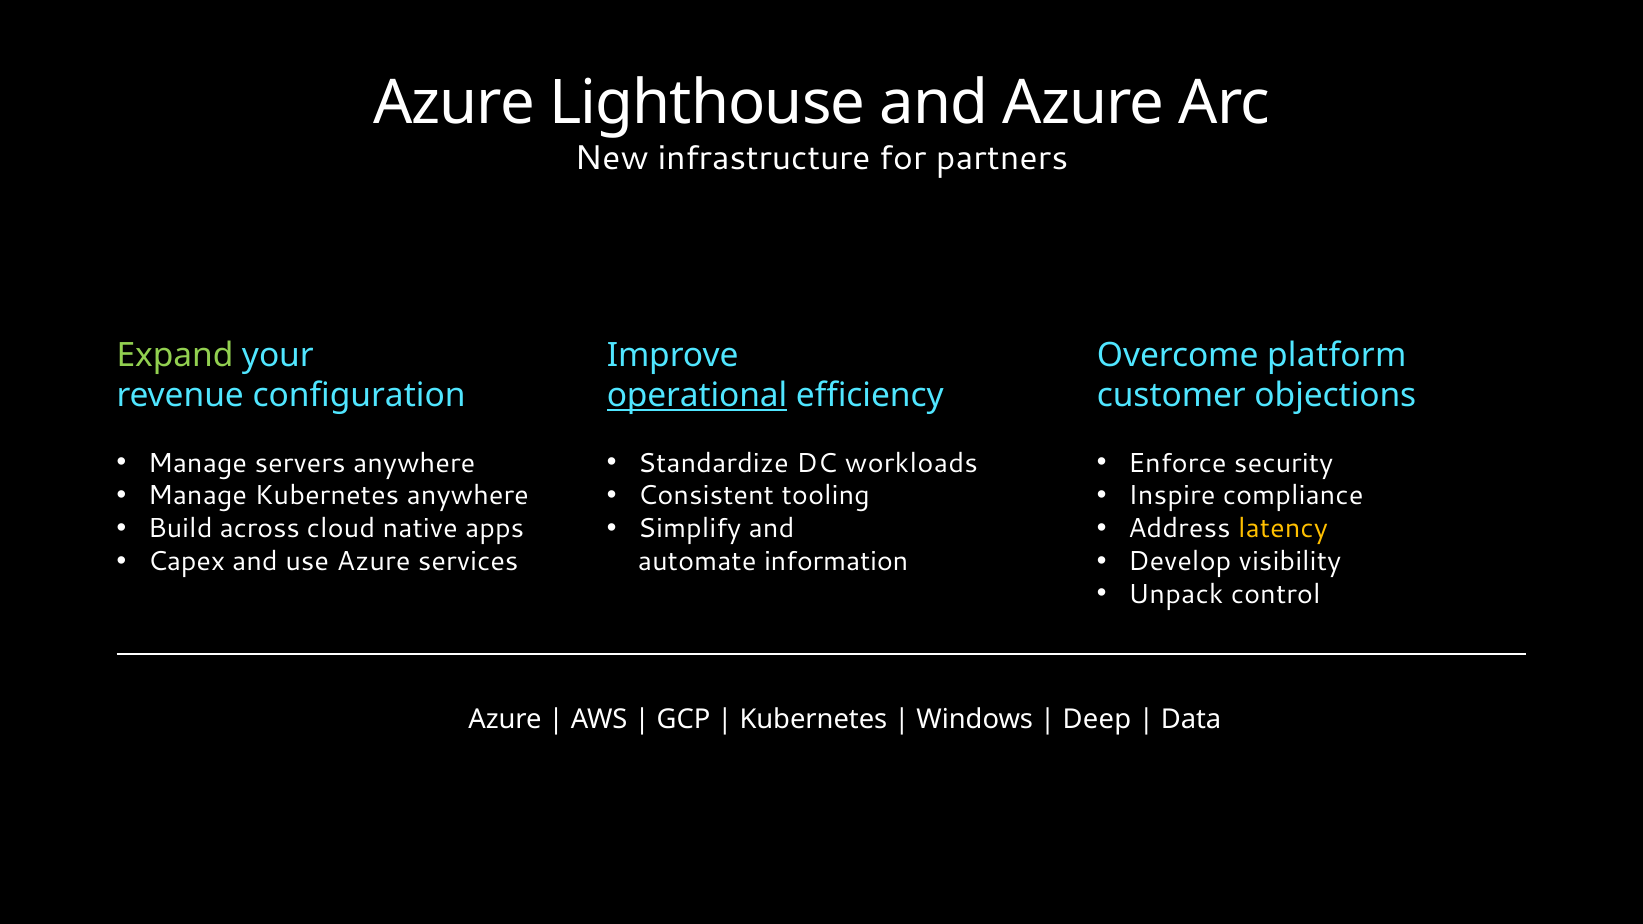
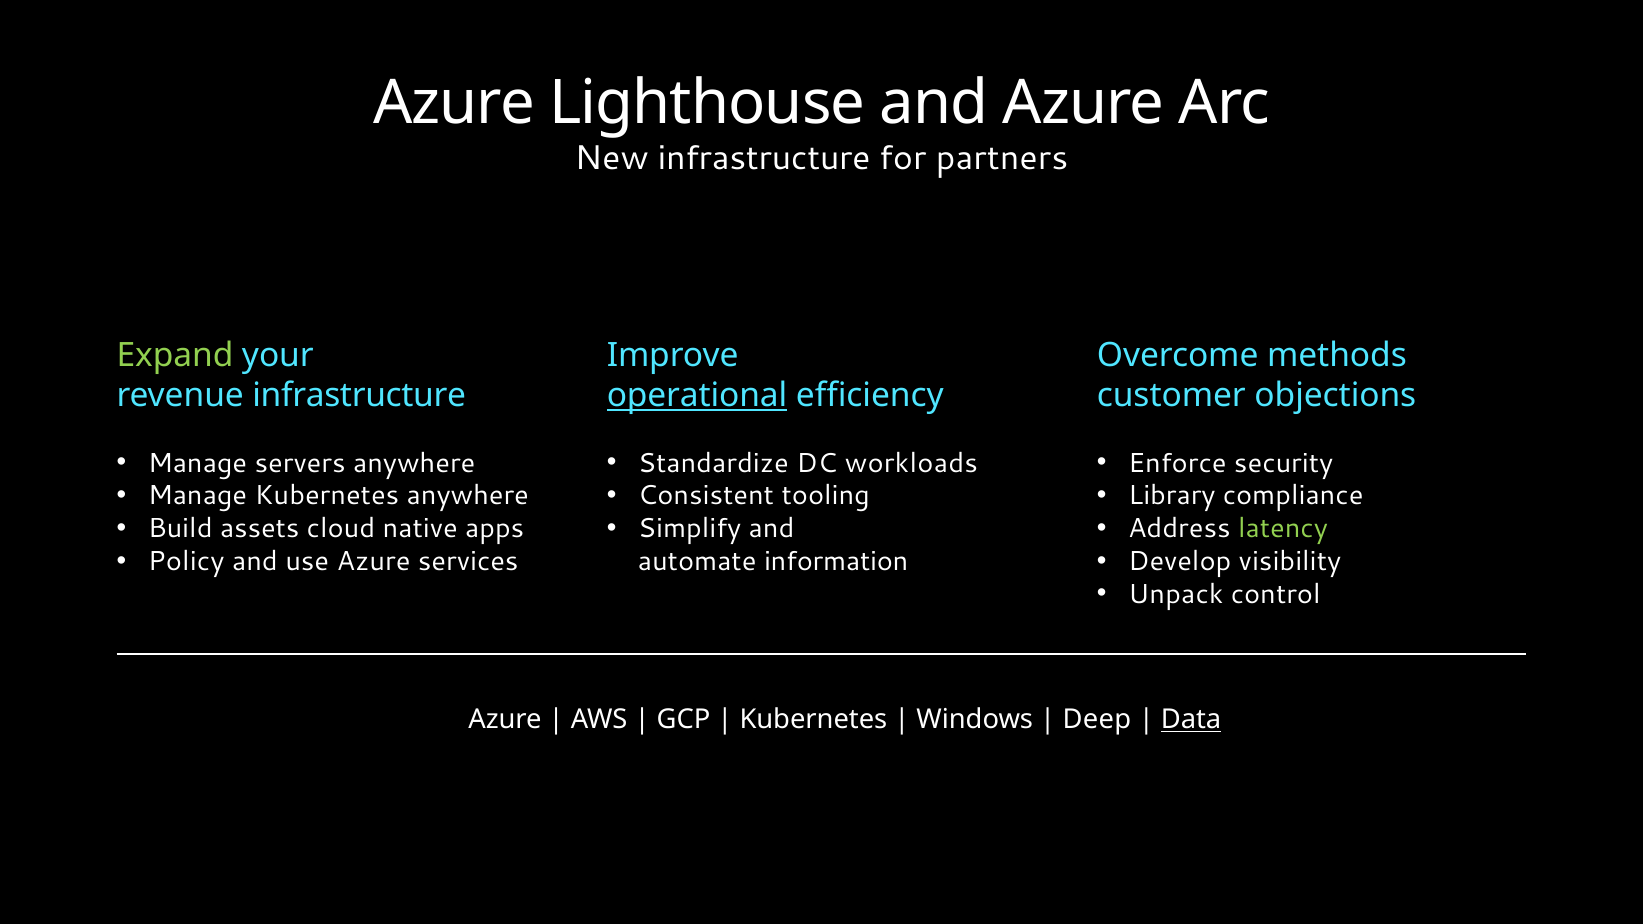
platform: platform -> methods (1337, 355)
revenue configuration: configuration -> infrastructure (359, 395)
Inspire: Inspire -> Library (1172, 496)
across: across -> assets (260, 529)
latency colour: yellow -> light green (1283, 529)
Capex: Capex -> Policy (186, 562)
Data underline: none -> present (1191, 720)
